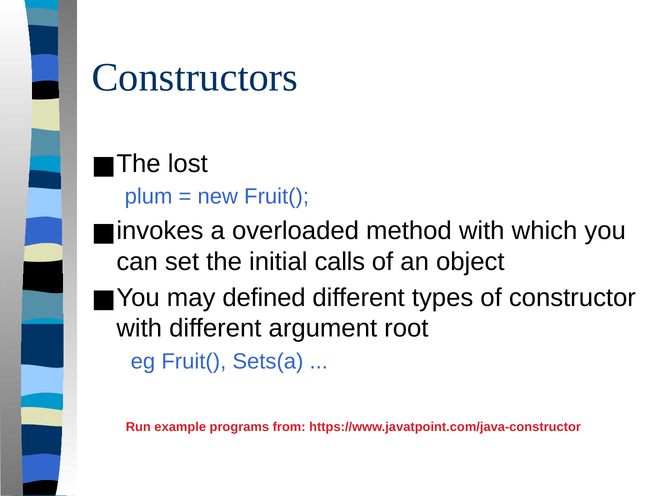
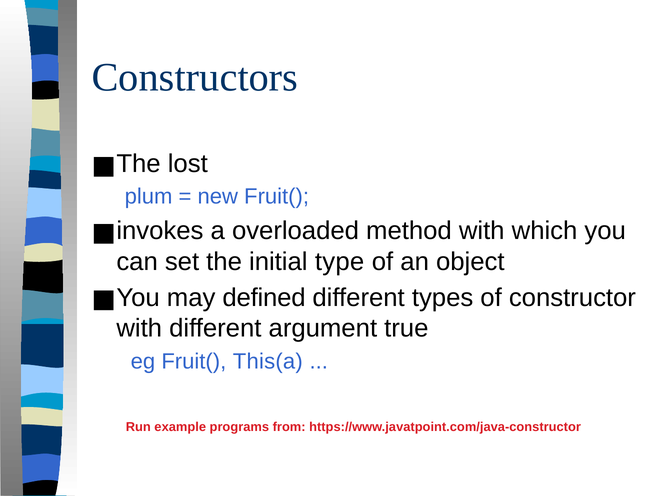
calls: calls -> type (340, 262)
root: root -> true (406, 329)
Sets(a: Sets(a -> This(a (268, 362)
